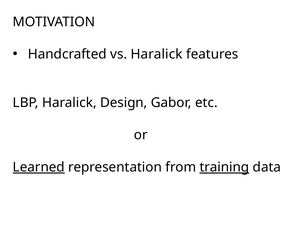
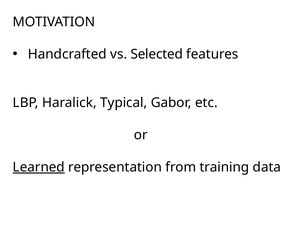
vs Haralick: Haralick -> Selected (157, 54)
Design: Design -> Typical (124, 103)
training underline: present -> none (224, 167)
